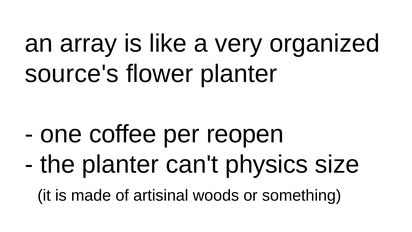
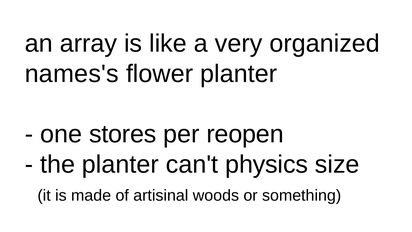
source's: source's -> names's (72, 74)
coffee: coffee -> stores (123, 134)
